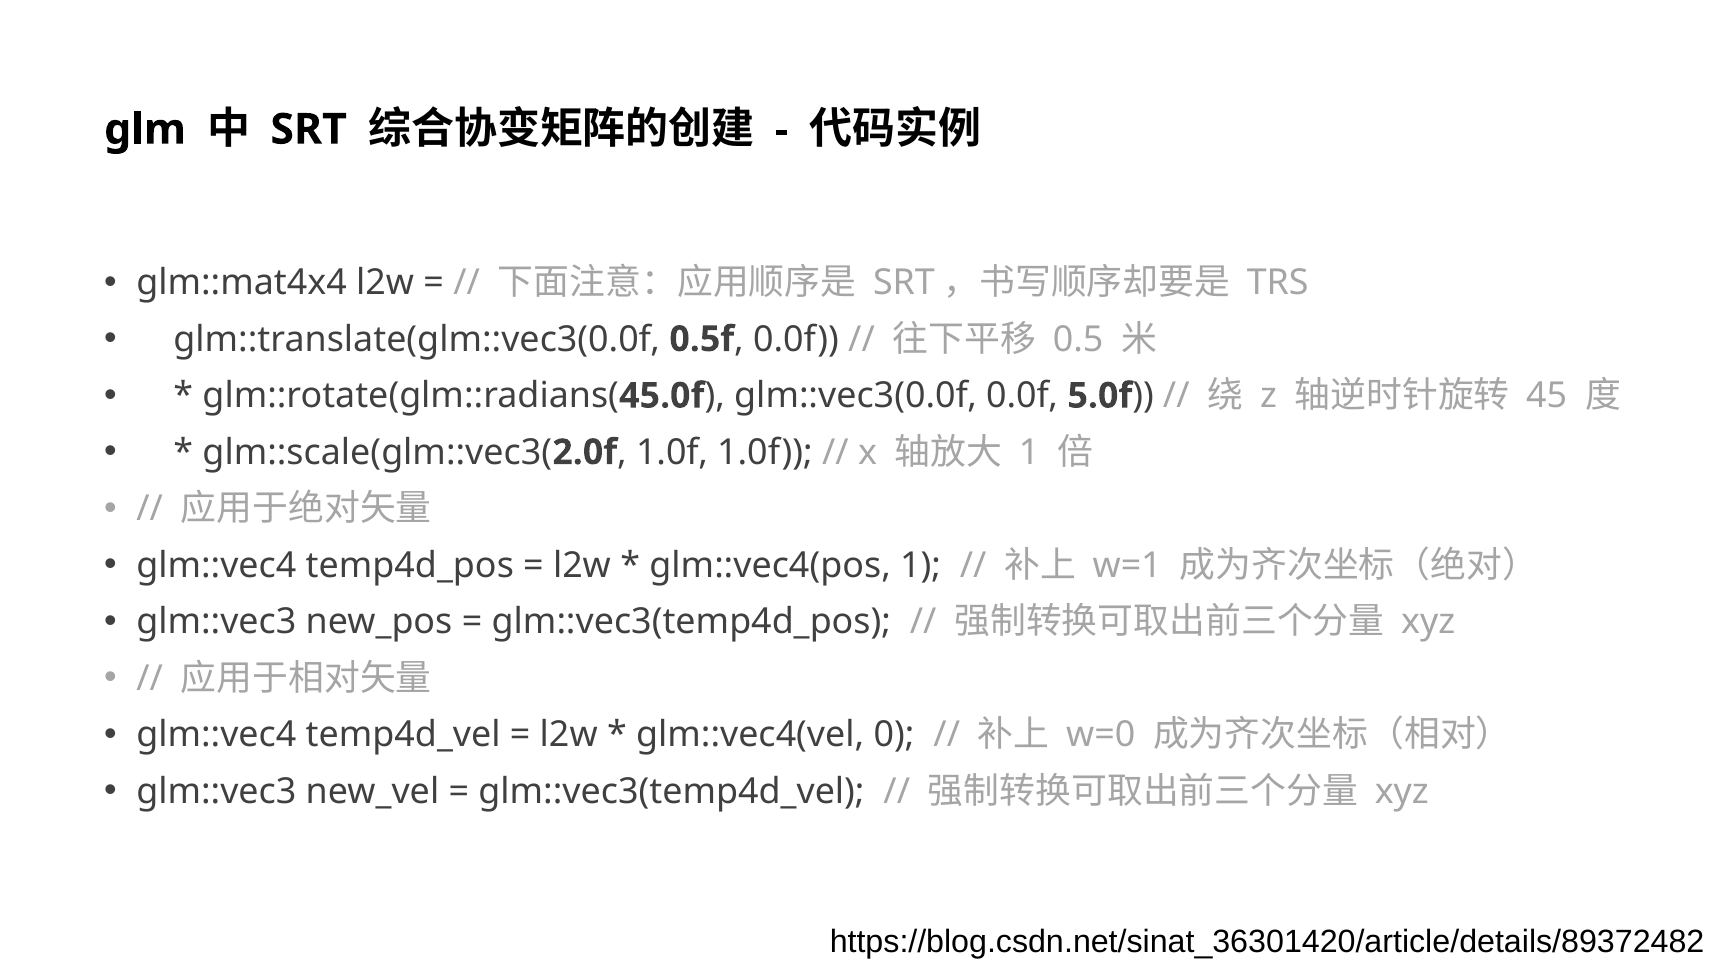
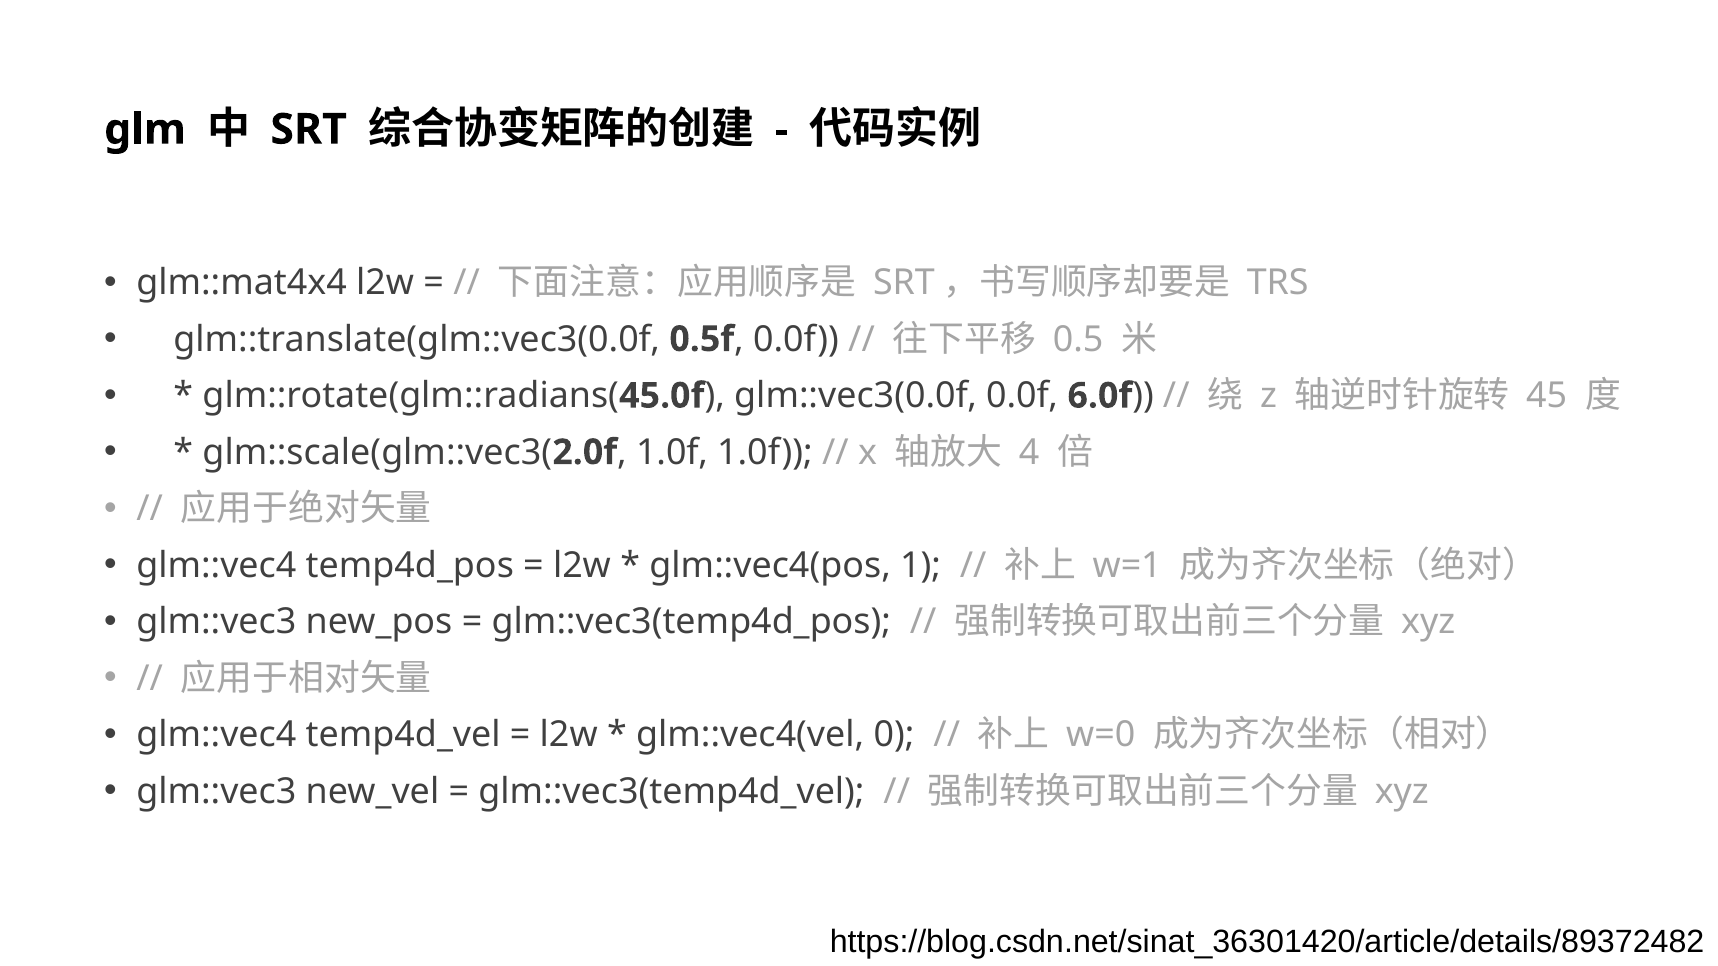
5.0f: 5.0f -> 6.0f (1100, 396)
1: 1 -> 4 (1029, 452)
